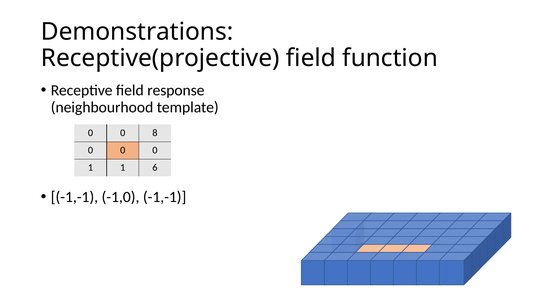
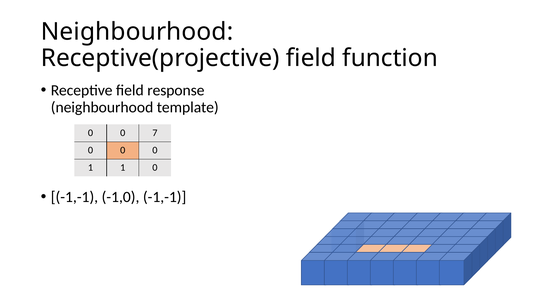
Demonstrations: Demonstrations -> Neighbourhood (137, 32)
8: 8 -> 7 (155, 133)
1 6: 6 -> 0 (155, 167)
